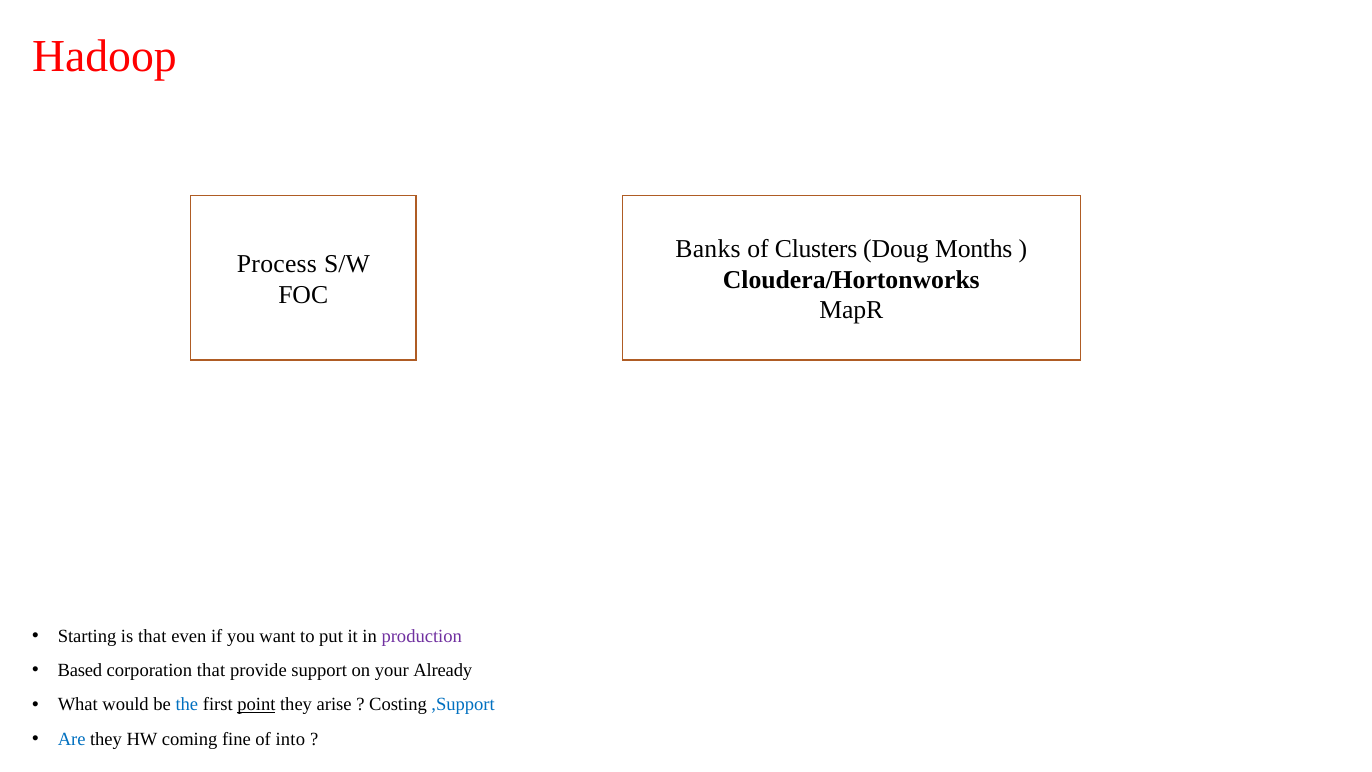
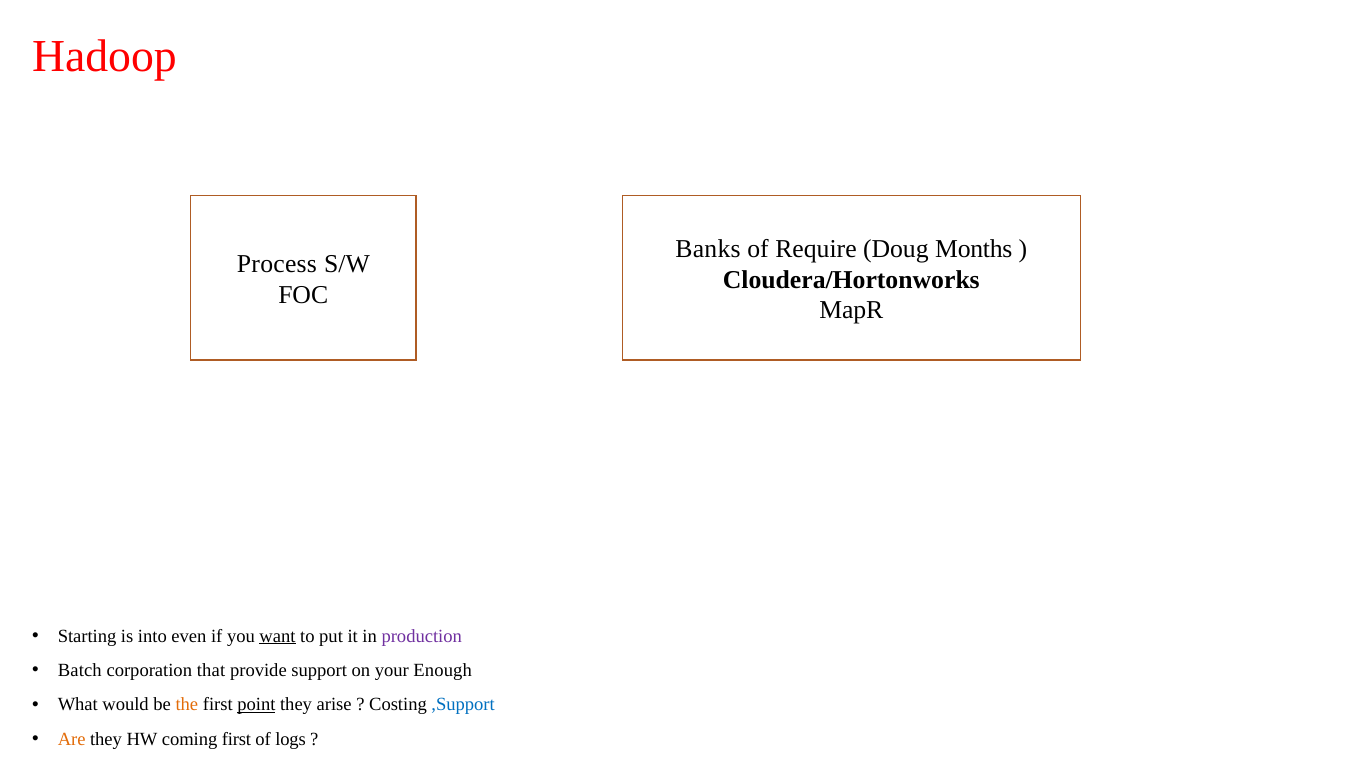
Clusters: Clusters -> Require (816, 249)
is that: that -> into (152, 636)
want underline: none -> present (277, 636)
Based: Based -> Batch (80, 670)
Already: Already -> Enough (443, 670)
the colour: blue -> orange (187, 704)
Are colour: blue -> orange (72, 739)
coming fine: fine -> first (237, 739)
into: into -> logs (291, 739)
